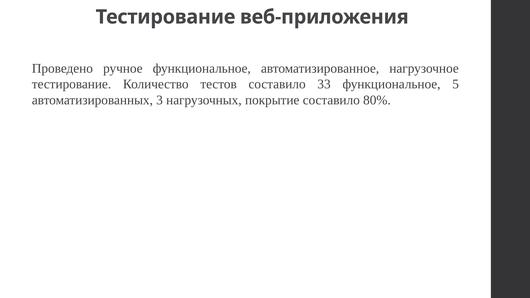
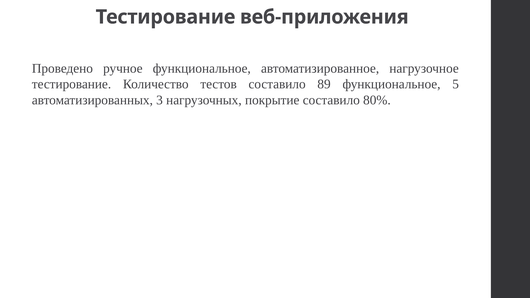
33: 33 -> 89 (324, 84)
